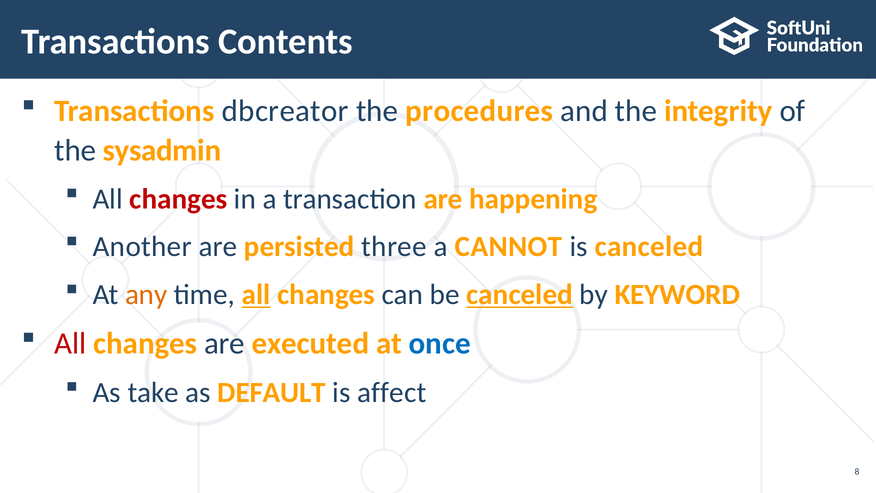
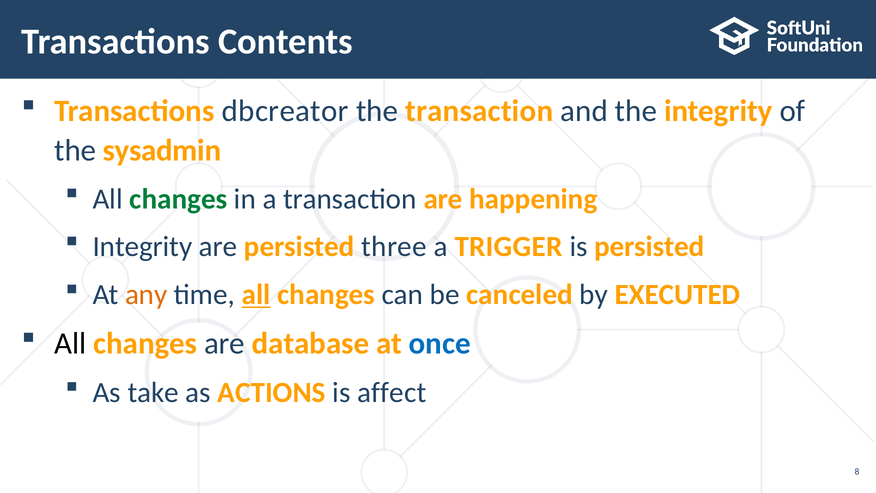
the procedures: procedures -> transaction (479, 111)
changes colour: red -> green (178, 199)
Another: Another -> Integrity (142, 247)
CANNOT: CANNOT -> TRIGGER (509, 247)
is canceled: canceled -> persisted (649, 247)
canceled underline: present -> none (520, 294)
KEYWORD: KEYWORD -> EXECUTED (677, 294)
All colour: red -> black (70, 343)
executed: executed -> database (310, 343)
DEFAULT: DEFAULT -> ACTIONS (272, 392)
